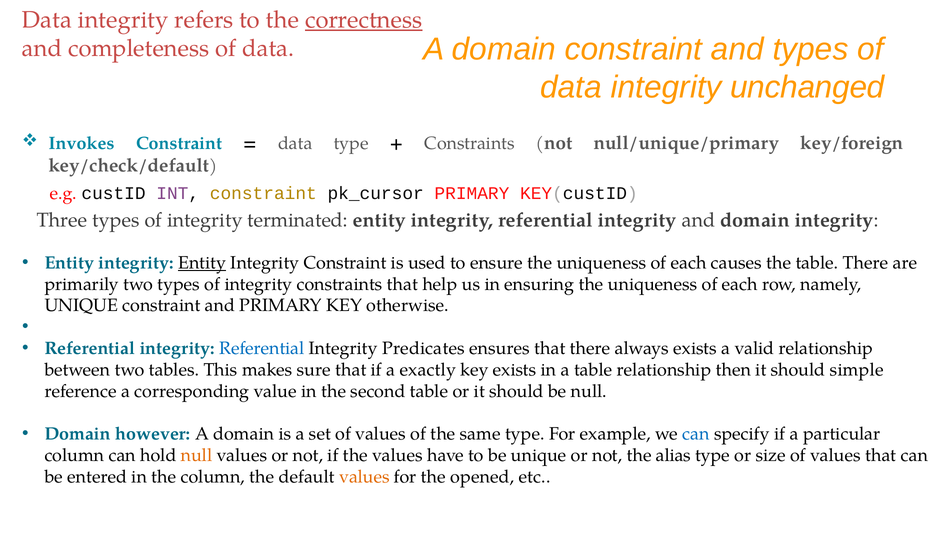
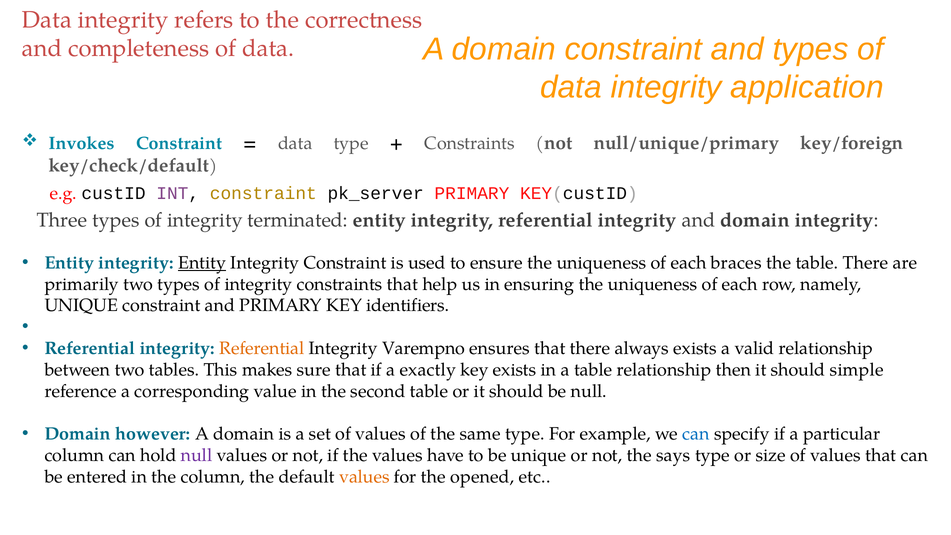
correctness underline: present -> none (364, 20)
unchanged: unchanged -> application (807, 87)
pk_cursor: pk_cursor -> pk_server (376, 194)
causes: causes -> braces (736, 263)
otherwise: otherwise -> identifiers (408, 305)
Referential colour: blue -> orange (262, 348)
Predicates: Predicates -> Varempno (424, 348)
null colour: orange -> purple (197, 455)
alias: alias -> says (673, 455)
